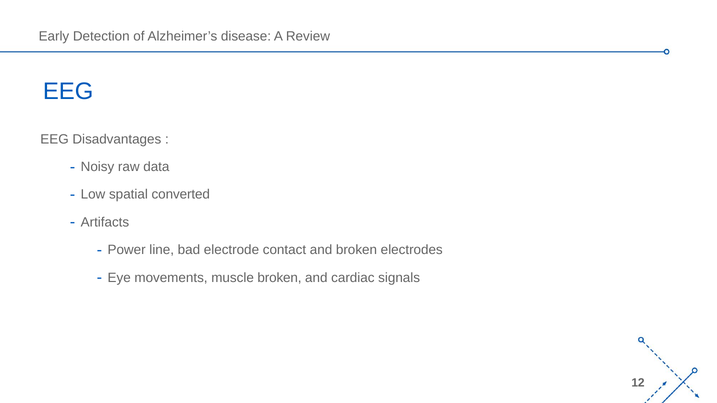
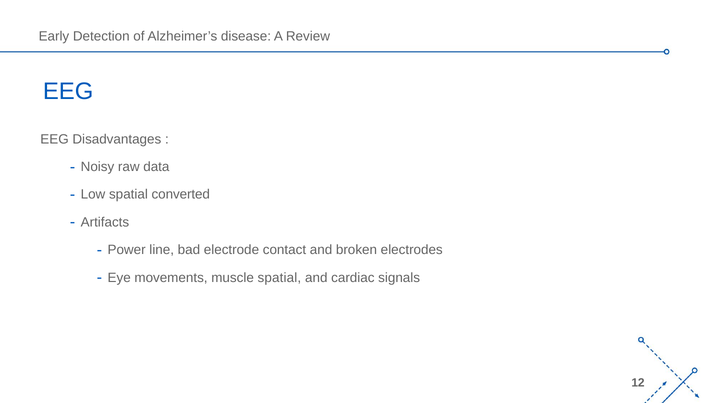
muscle broken: broken -> spatial (279, 278)
